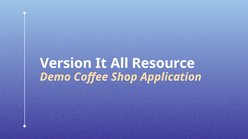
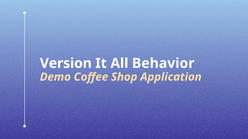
Resource: Resource -> Behavior (163, 64)
